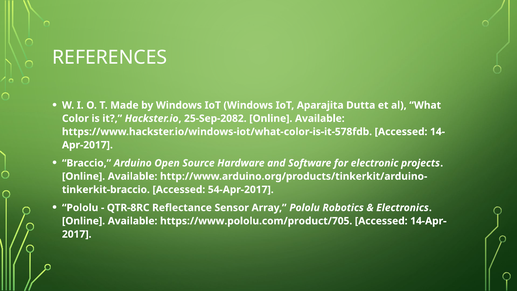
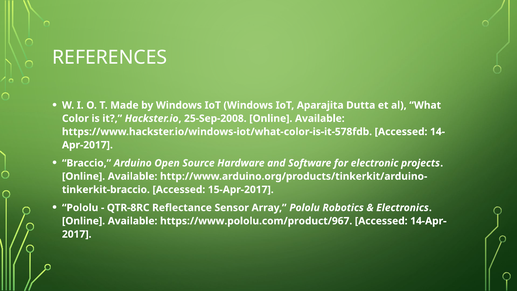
25-Sep-2082: 25-Sep-2082 -> 25-Sep-2008 (215, 118)
54-Apr-2017: 54-Apr-2017 -> 15-Apr-2017 (241, 190)
https://www.pololu.com/product/705: https://www.pololu.com/product/705 -> https://www.pololu.com/product/967 (256, 221)
